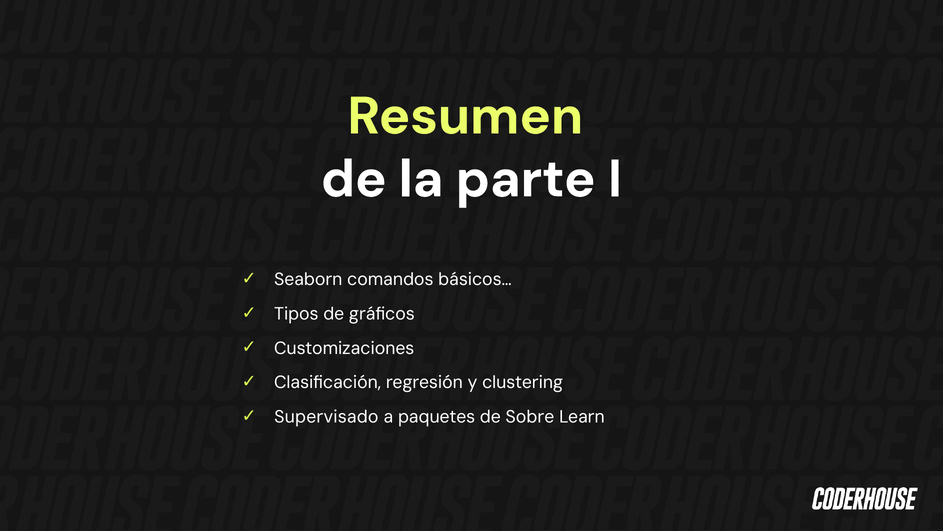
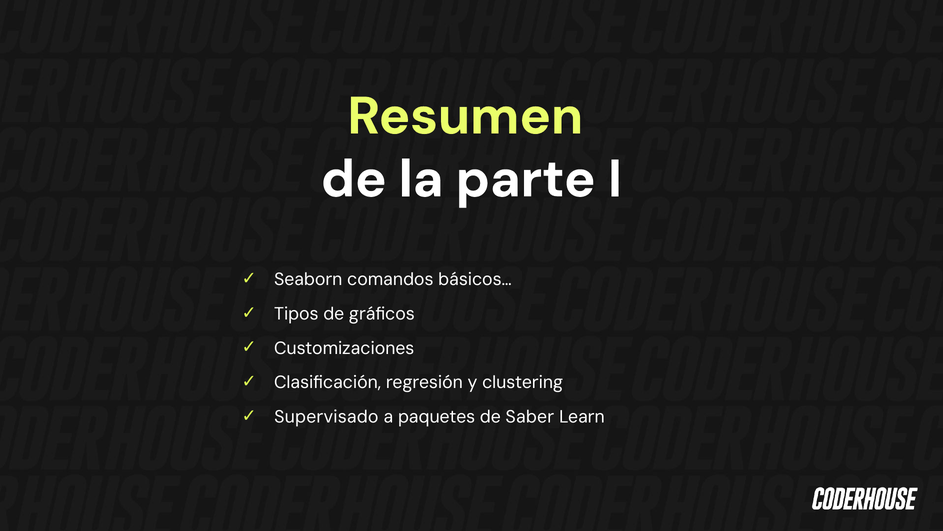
Sobre: Sobre -> Saber (530, 417)
